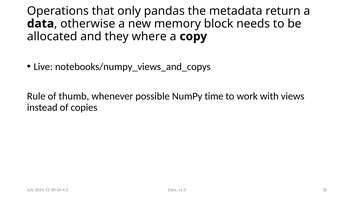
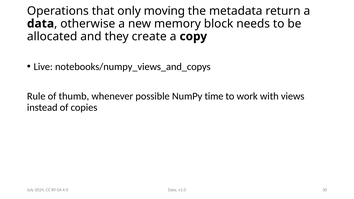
pandas: pandas -> moving (164, 11)
where: where -> create (149, 36)
